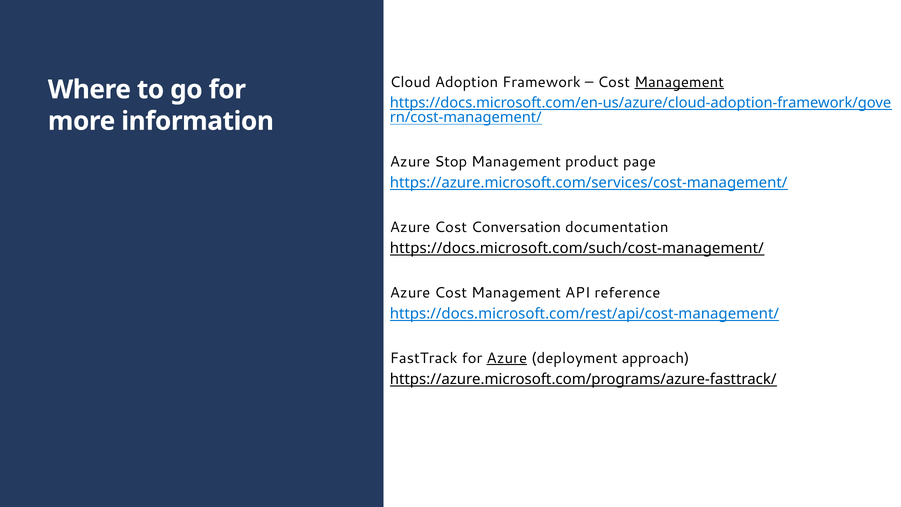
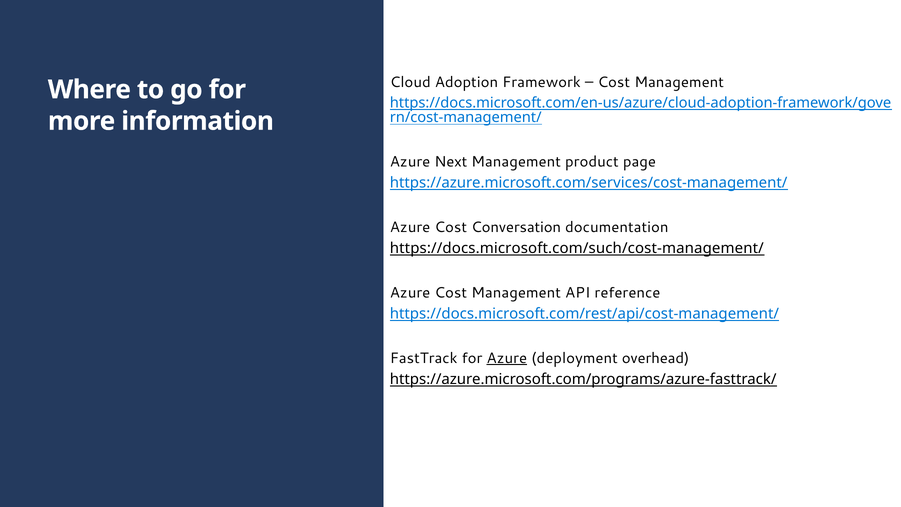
Management underline: present -> none (679, 82)
Stop: Stop -> Next (451, 162)
approach: approach -> overhead (656, 358)
